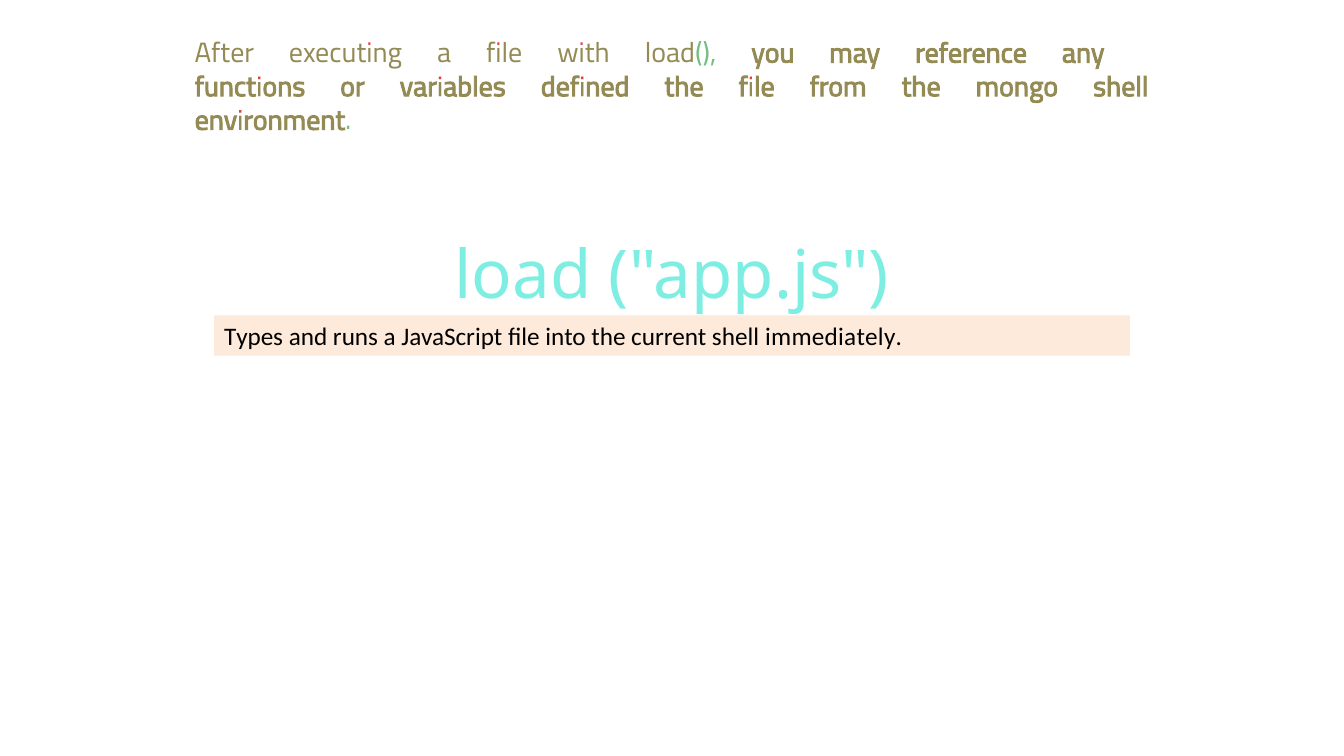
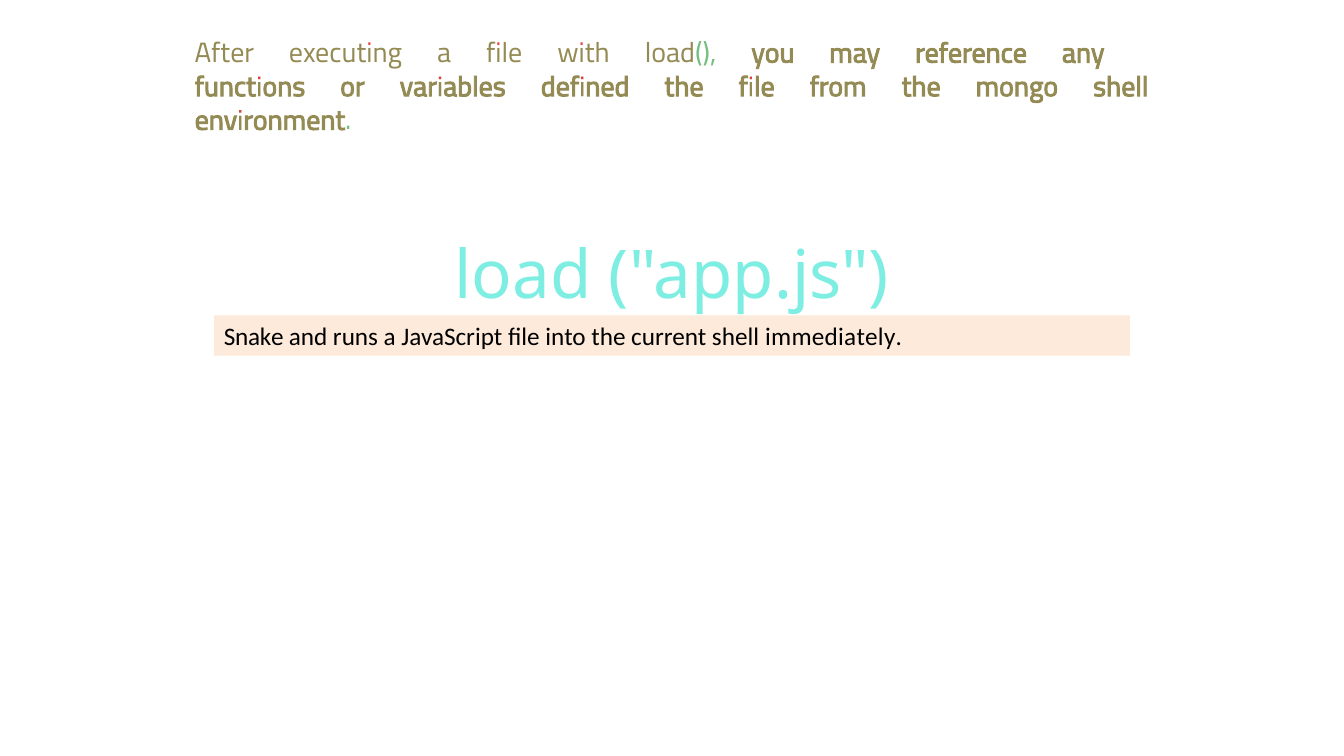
Types: Types -> Snake (254, 337)
